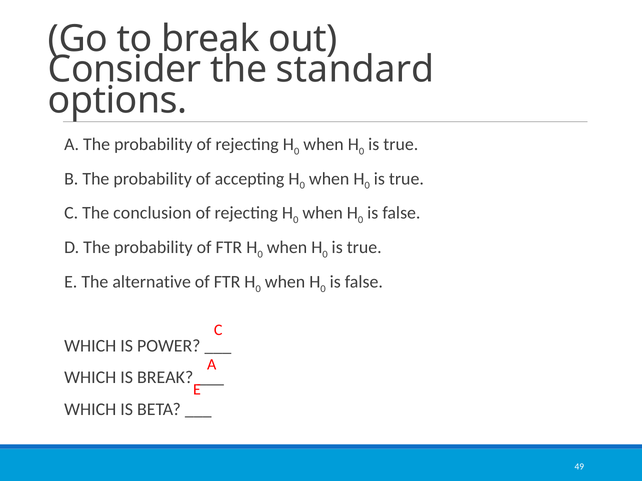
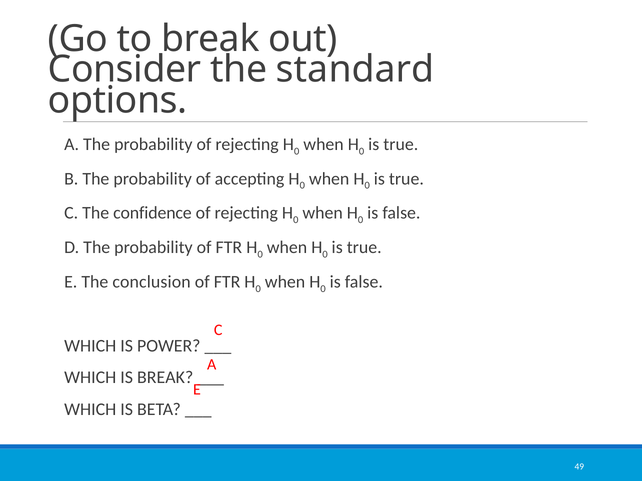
conclusion: conclusion -> confidence (152, 213)
alternative: alternative -> conclusion (152, 282)
